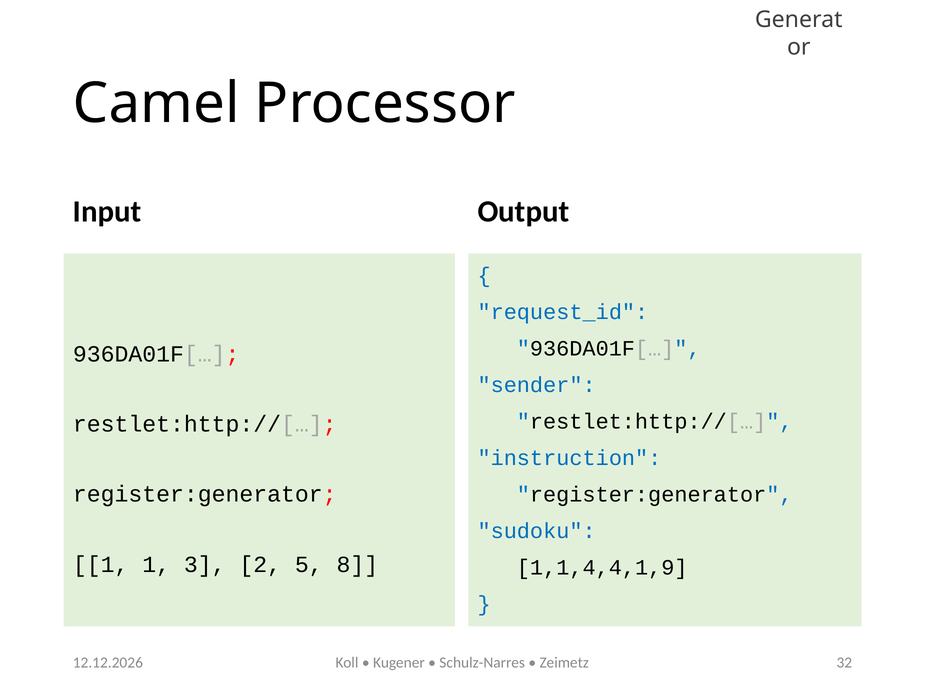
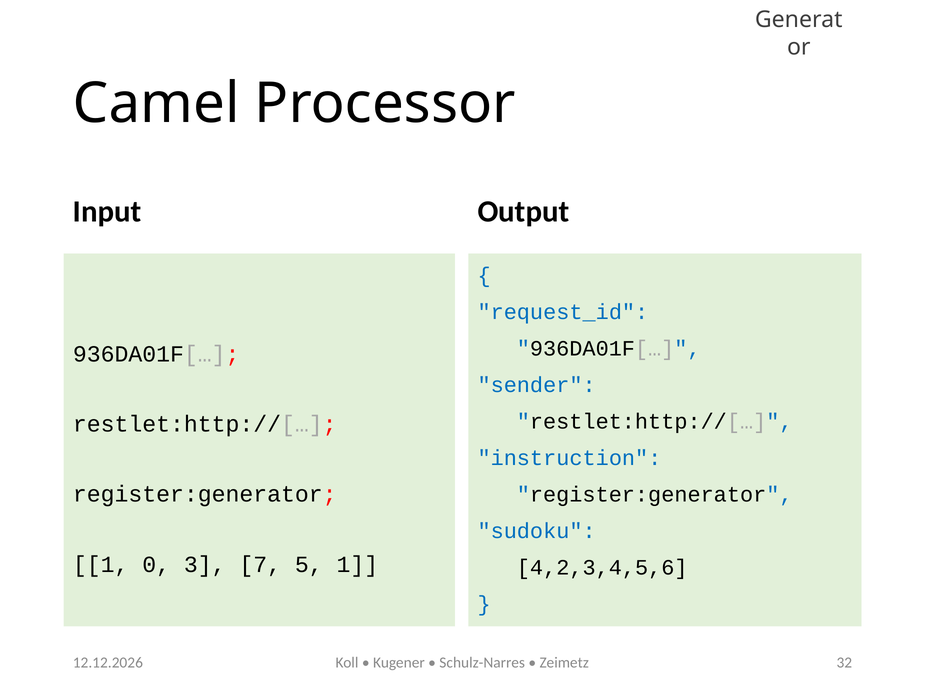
1 1: 1 -> 0 (156, 564)
2: 2 -> 7 (260, 564)
5 8: 8 -> 1 (357, 564)
1,1,4,4,1,9: 1,1,4,4,1,9 -> 4,2,3,4,5,6 (602, 567)
